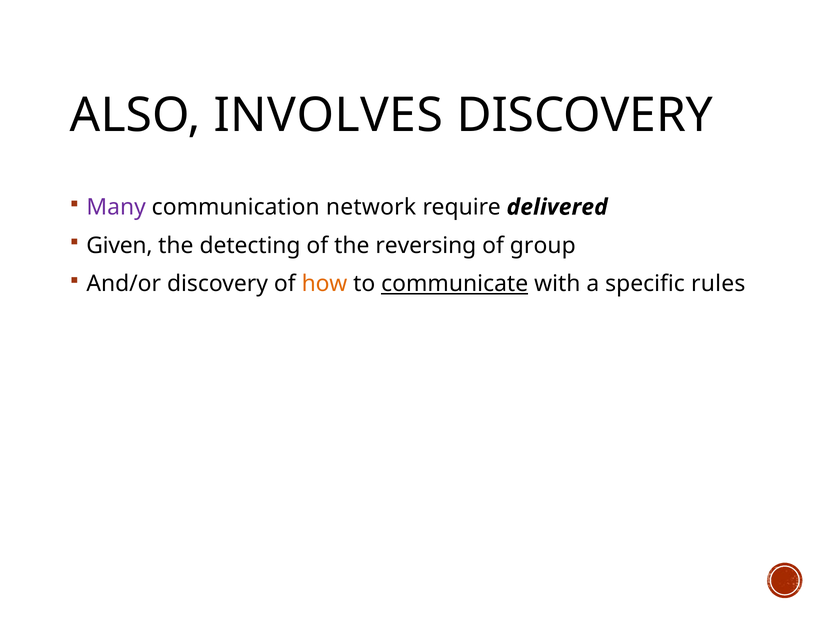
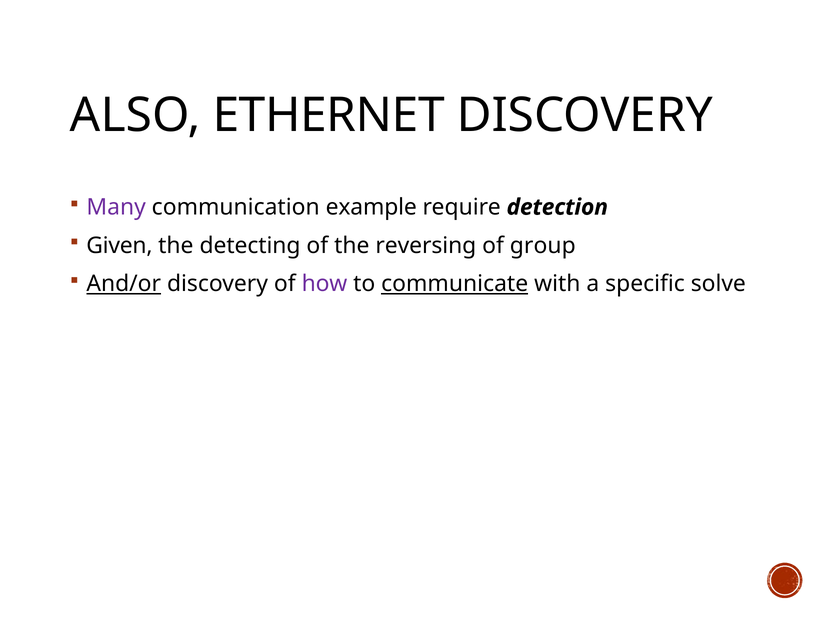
INVOLVES: INVOLVES -> ETHERNET (329, 116)
network: network -> example (371, 207)
delivered: delivered -> detection (557, 207)
And/or underline: none -> present (124, 284)
how colour: orange -> purple (325, 284)
rules: rules -> solve (718, 284)
